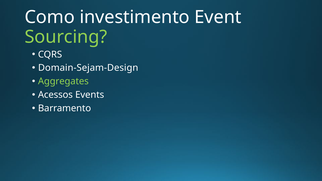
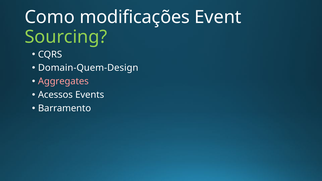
investimento: investimento -> modificações (135, 17)
Domain-Sejam-Design: Domain-Sejam-Design -> Domain-Quem-Design (88, 68)
Aggregates colour: light green -> pink (63, 81)
